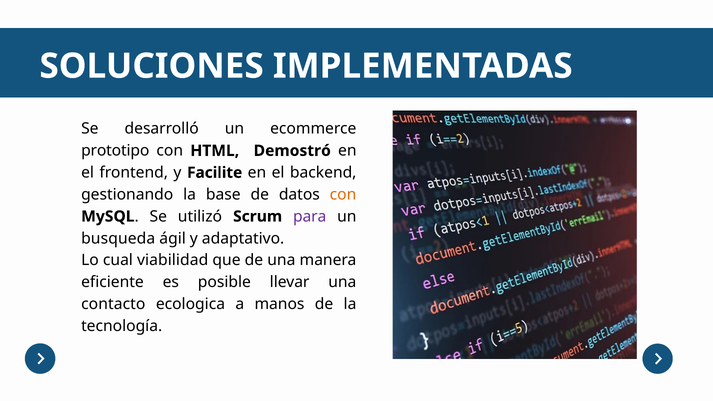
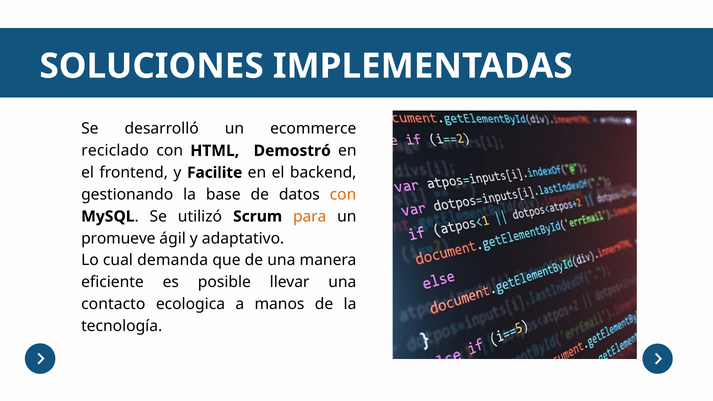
prototipo: prototipo -> reciclado (115, 151)
para colour: purple -> orange (310, 216)
busqueda: busqueda -> promueve (118, 238)
viabilidad: viabilidad -> demanda (173, 260)
